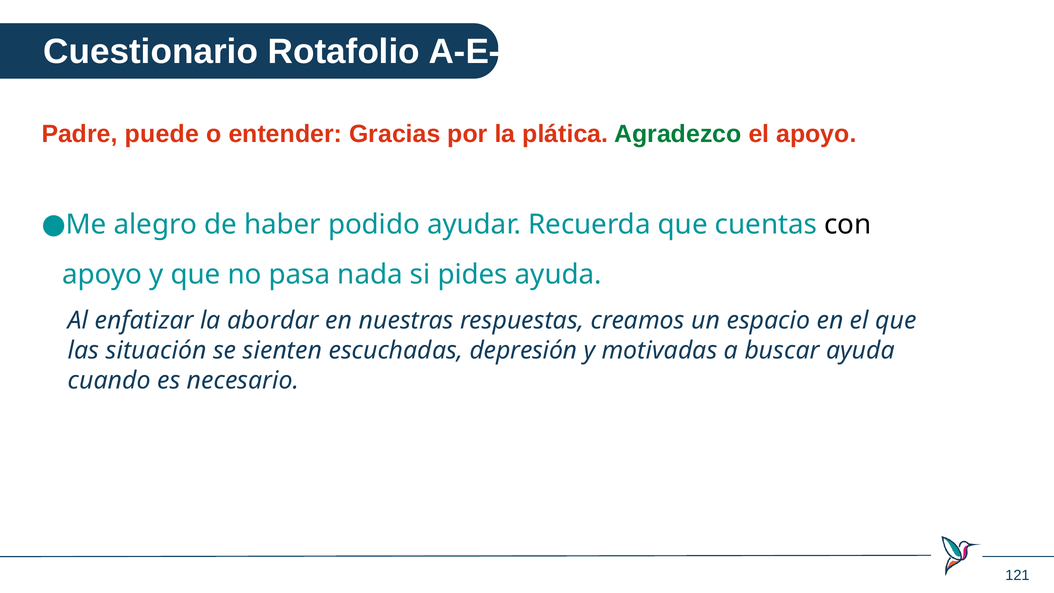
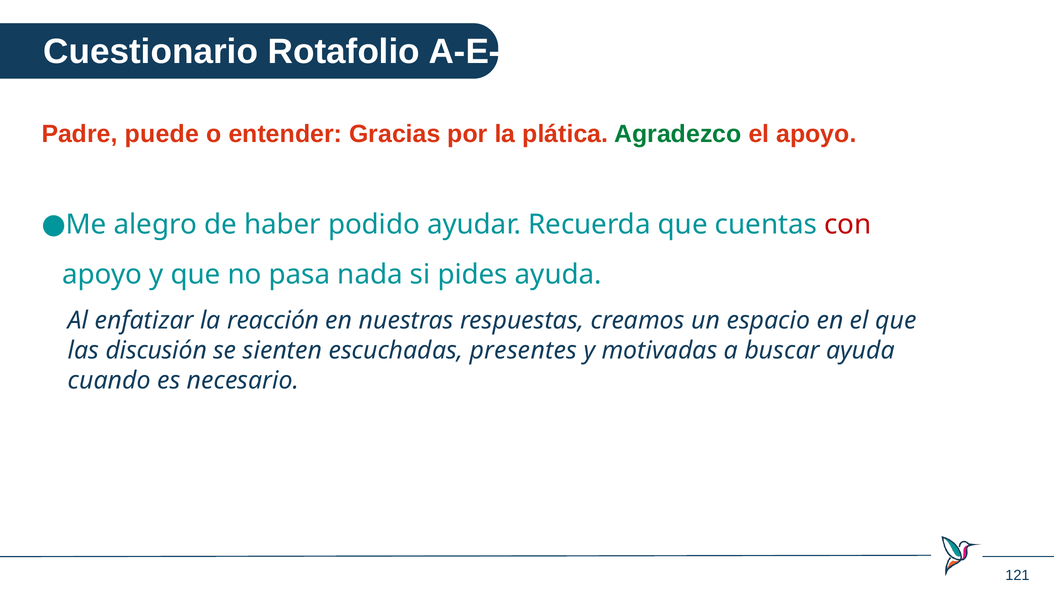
con colour: black -> red (848, 225)
abordar: abordar -> reacción (273, 321)
situación: situación -> discusión (156, 351)
depresión: depresión -> presentes (523, 351)
